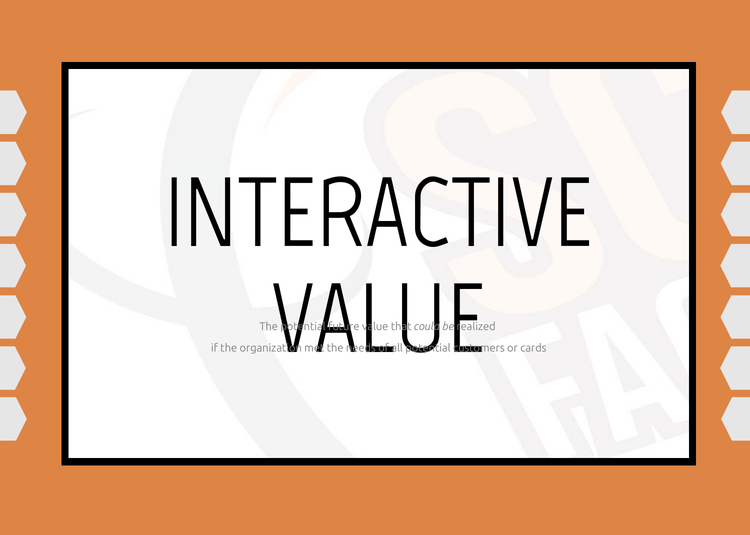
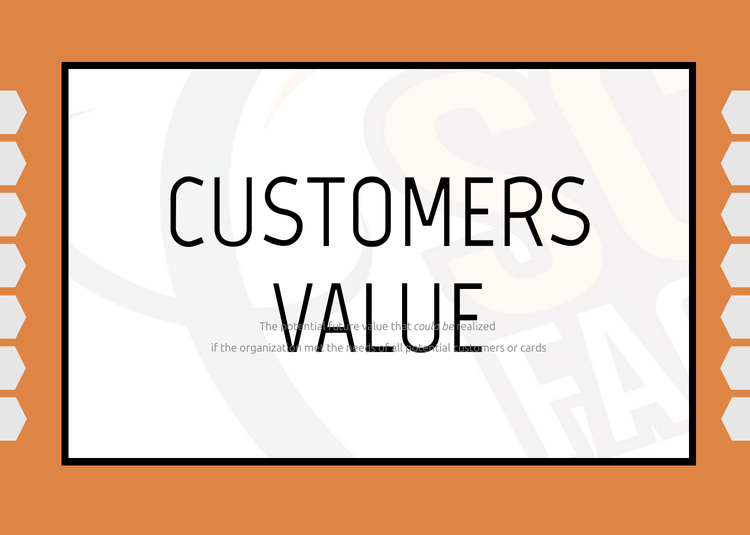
INTERACTIVE: INTERACTIVE -> CUSTOMERS (378, 214)
